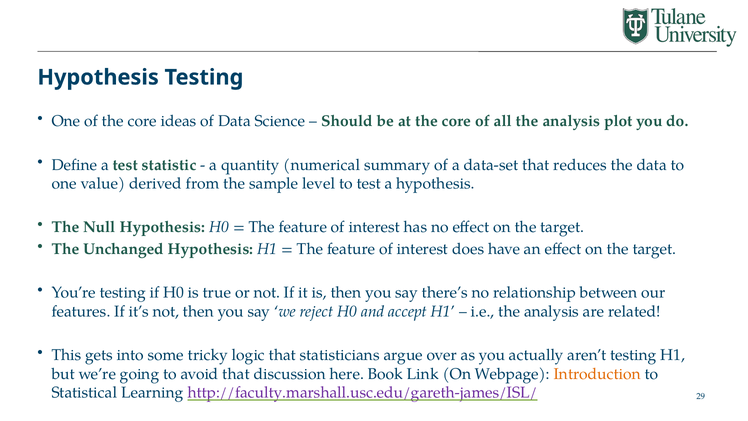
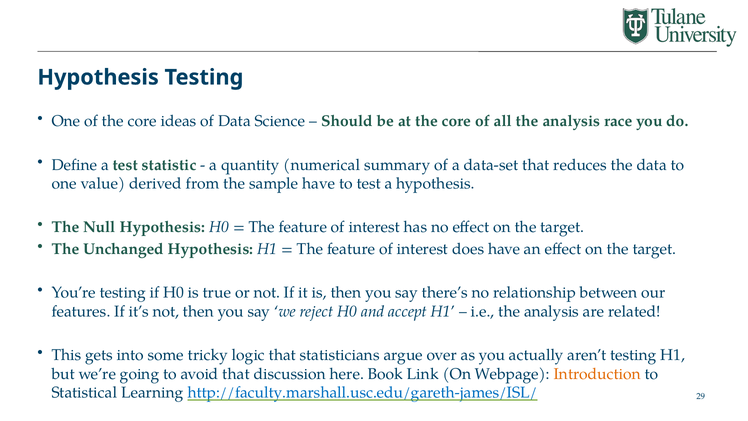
plot: plot -> race (618, 121)
sample level: level -> have (319, 183)
http://faculty.marshall.usc.edu/gareth-james/ISL/ colour: purple -> blue (362, 392)
